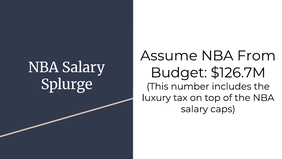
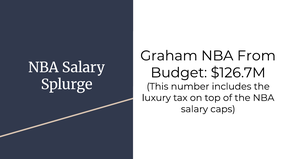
Assume: Assume -> Graham (169, 56)
